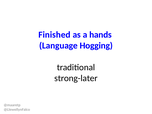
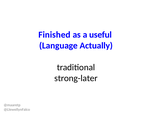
hands: hands -> useful (100, 35)
Hogging: Hogging -> Actually (96, 46)
